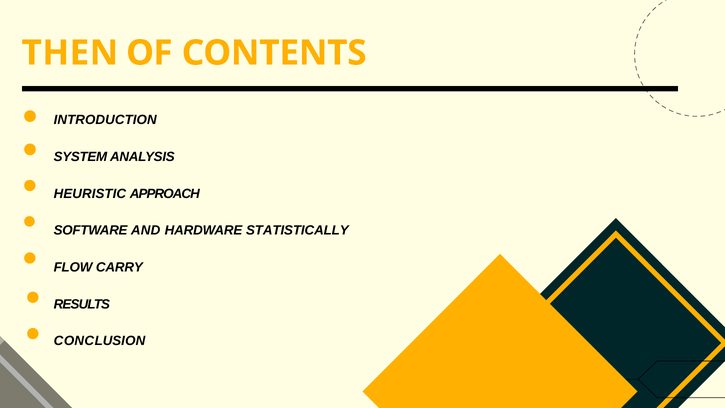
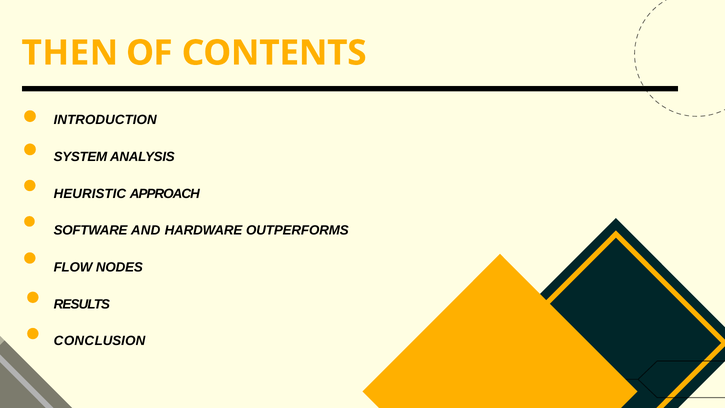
STATISTICALLY: STATISTICALLY -> OUTPERFORMS (297, 230)
CARRY: CARRY -> NODES (119, 267)
